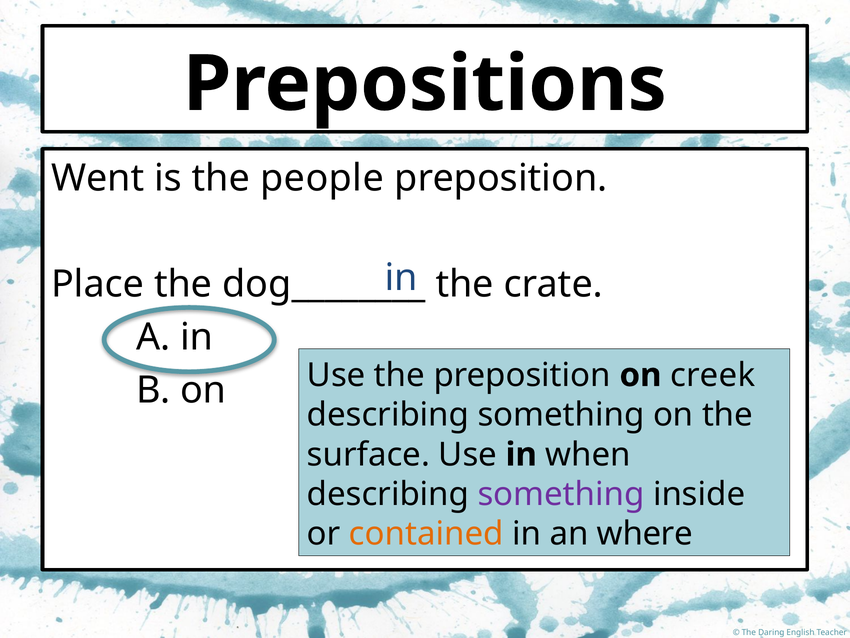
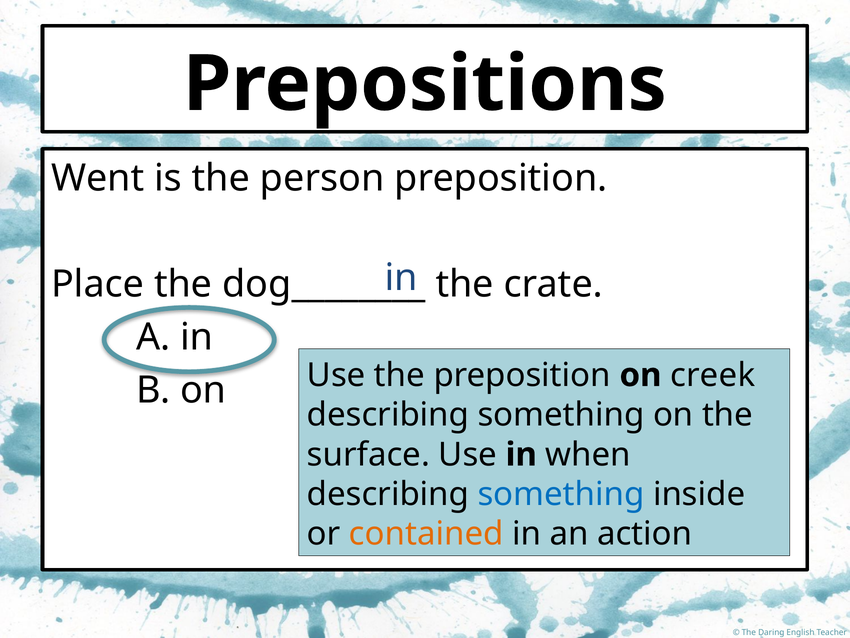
people: people -> person (322, 178)
something colour: purple -> blue (561, 494)
where: where -> action (645, 534)
